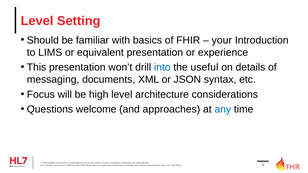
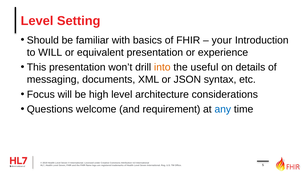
to LIMS: LIMS -> WILL (50, 53)
into colour: blue -> orange (162, 67)
approaches: approaches -> requirement (171, 110)
